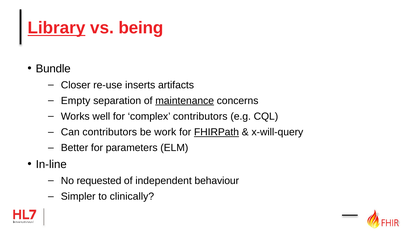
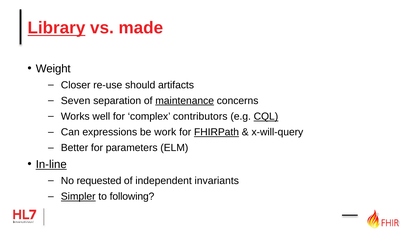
being: being -> made (141, 28)
Bundle: Bundle -> Weight (53, 68)
inserts: inserts -> should (140, 85)
Empty: Empty -> Seven (76, 101)
CQL underline: none -> present (266, 116)
Can contributors: contributors -> expressions (110, 132)
In-line underline: none -> present (51, 164)
behaviour: behaviour -> invariants (217, 181)
Simpler underline: none -> present (78, 196)
clinically: clinically -> following (132, 196)
